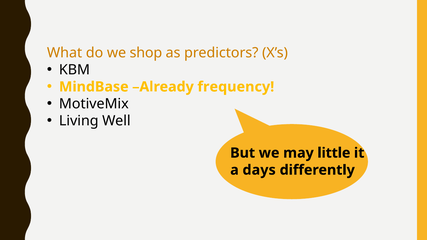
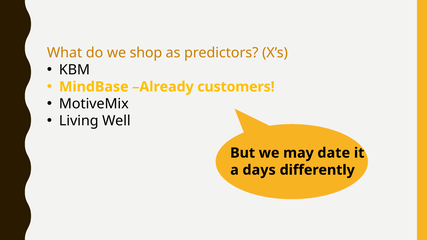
frequency: frequency -> customers (236, 87)
little: little -> date (334, 153)
